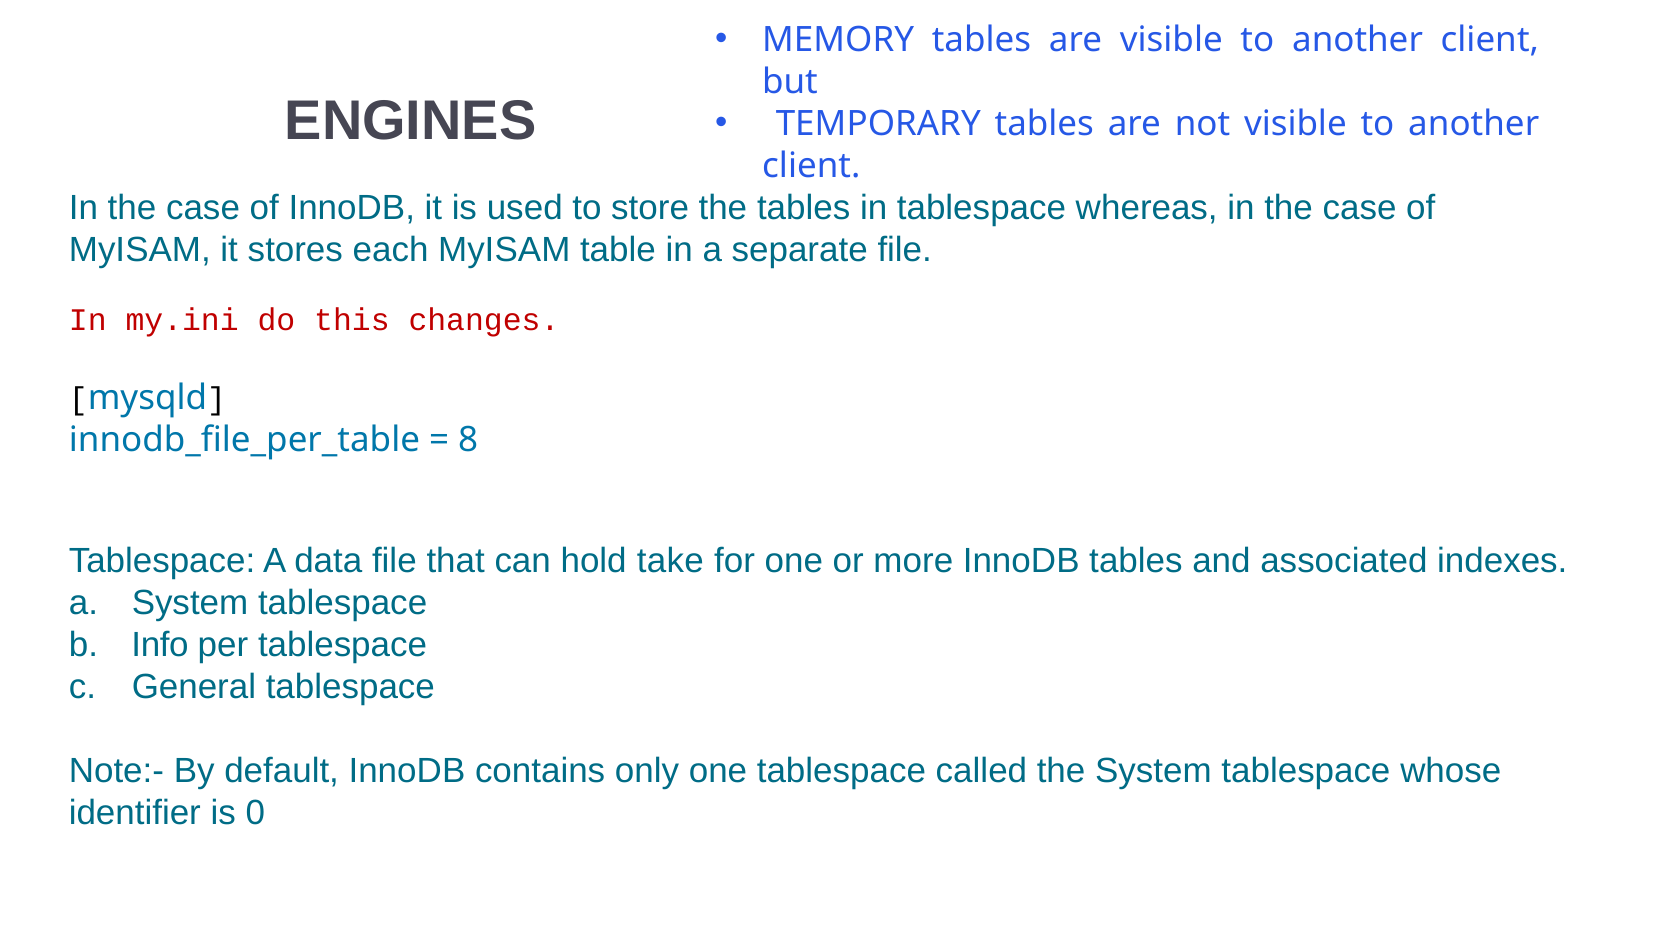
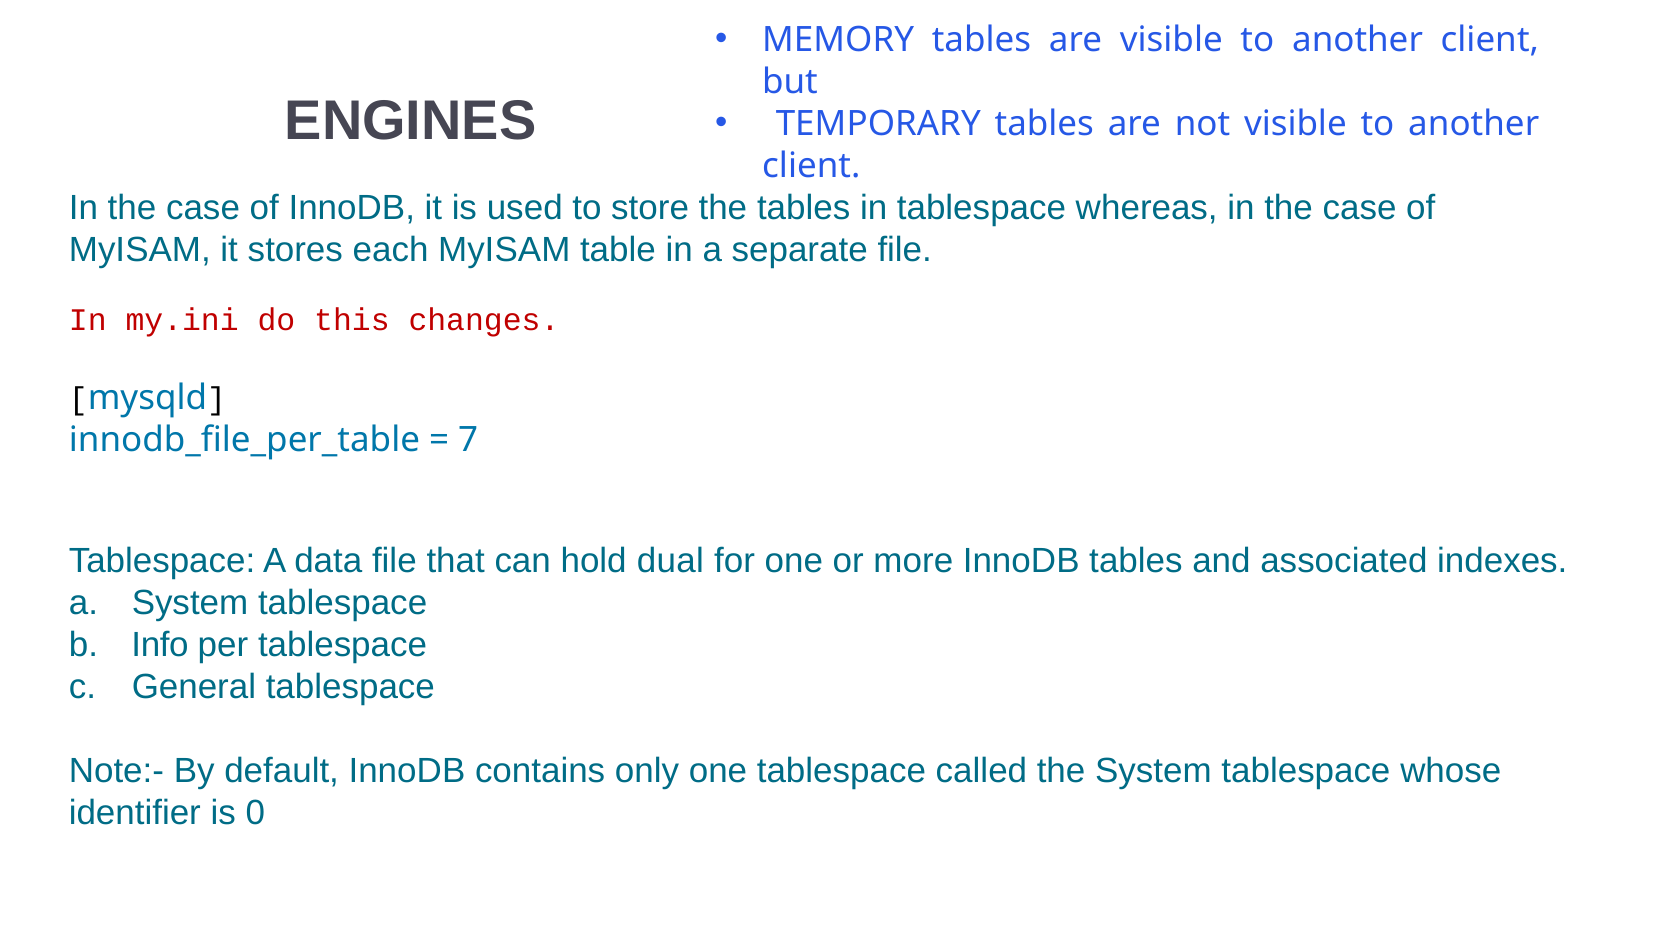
8: 8 -> 7 (468, 440)
take: take -> dual (670, 561)
